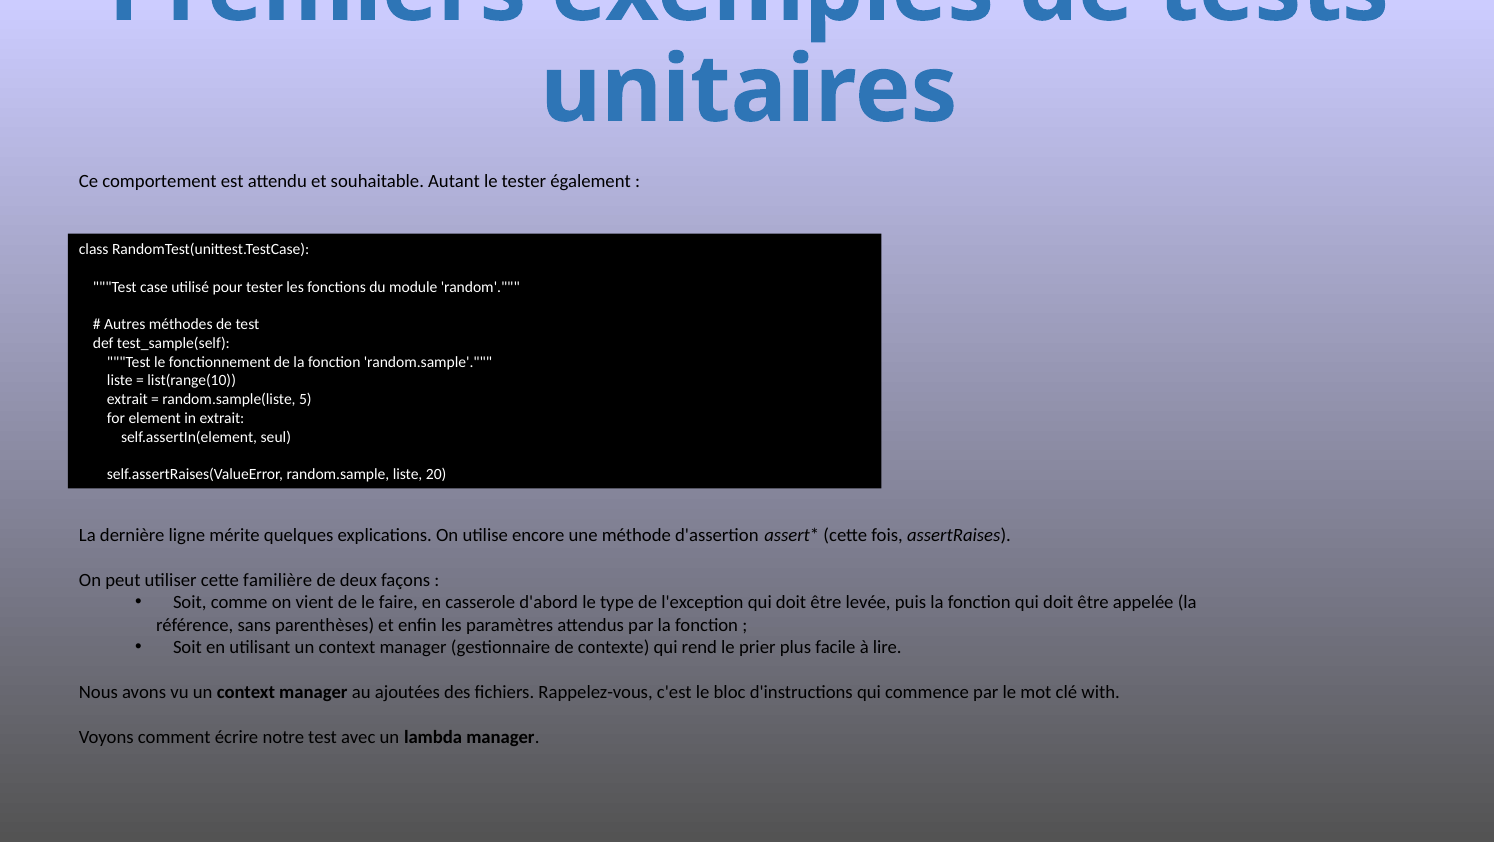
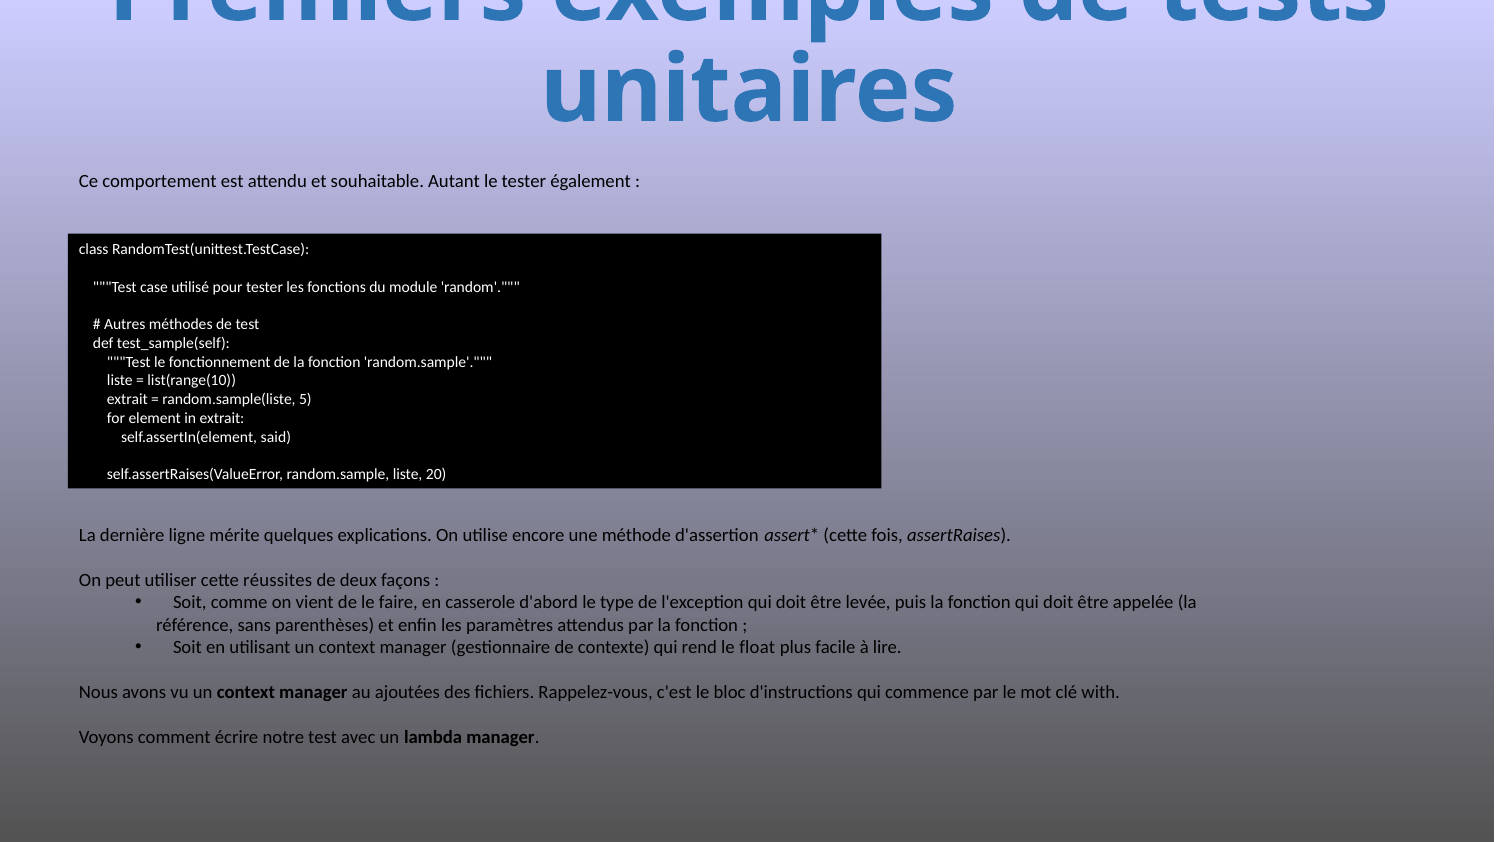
seul: seul -> said (276, 437)
familière: familière -> réussites (278, 581)
prier: prier -> float (757, 648)
